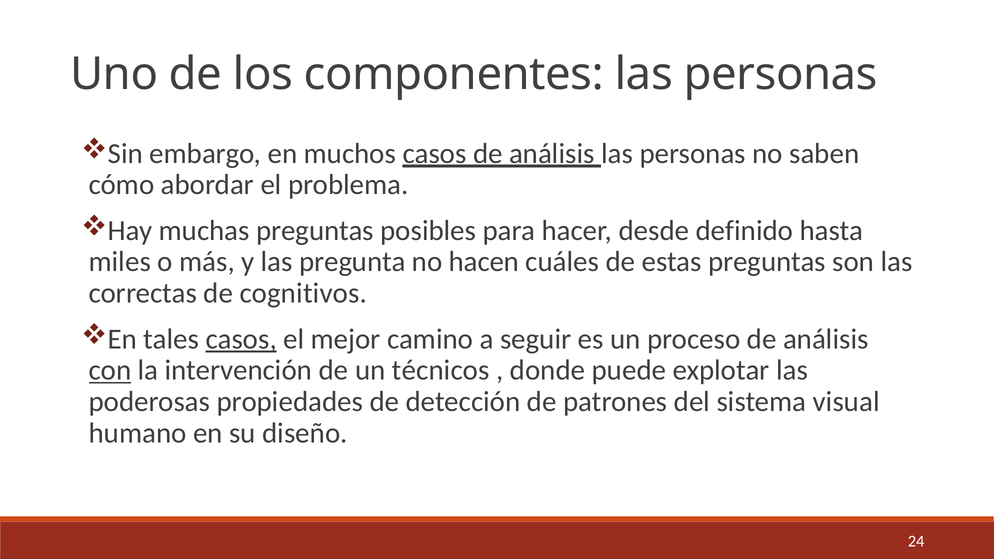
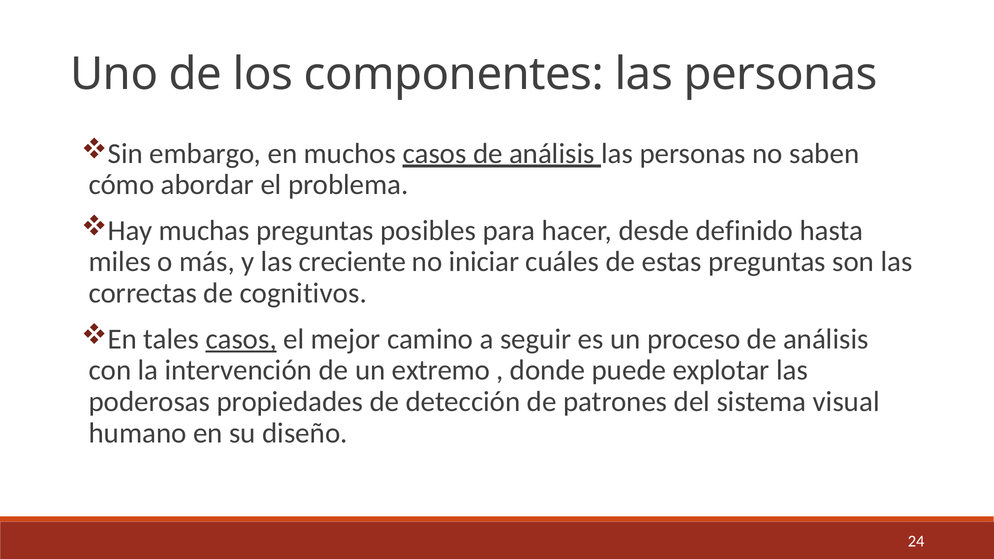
pregunta: pregunta -> creciente (352, 262)
hacen: hacen -> iniciar (484, 262)
con underline: present -> none (110, 370)
técnicos: técnicos -> extremo (441, 370)
